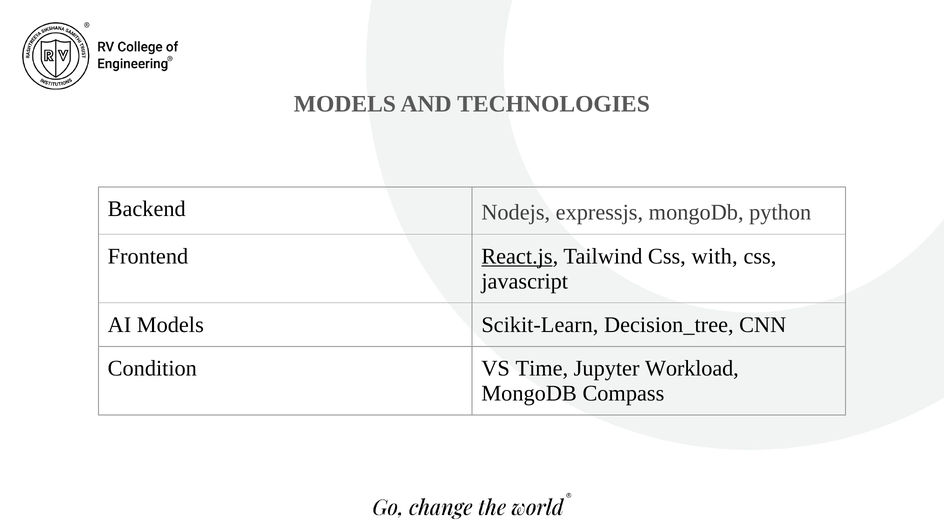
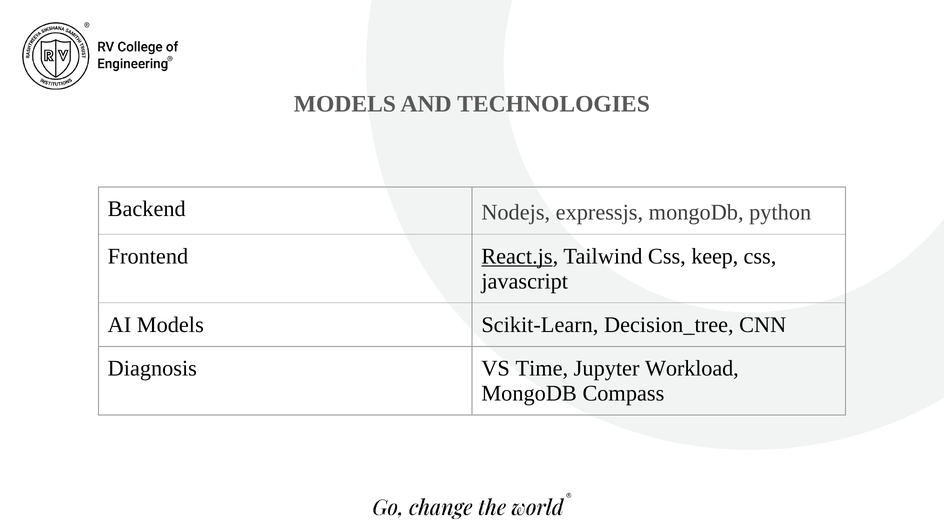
with: with -> keep (715, 256)
Condition: Condition -> Diagnosis (152, 369)
